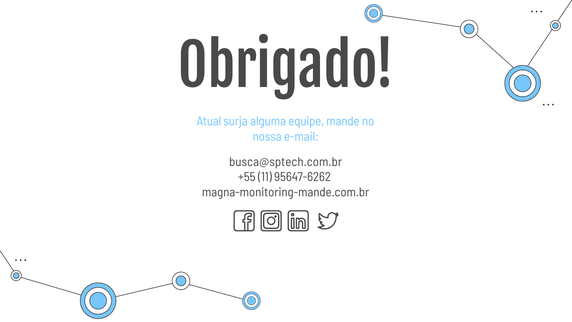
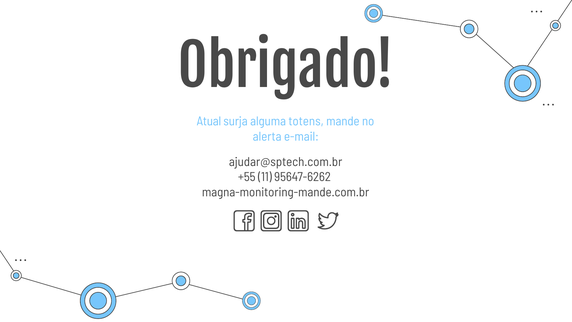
equipe: equipe -> totens (306, 121)
nossa: nossa -> alerta (267, 136)
busca@sptech.com.br: busca@sptech.com.br -> ajudar@sptech.com.br (286, 162)
